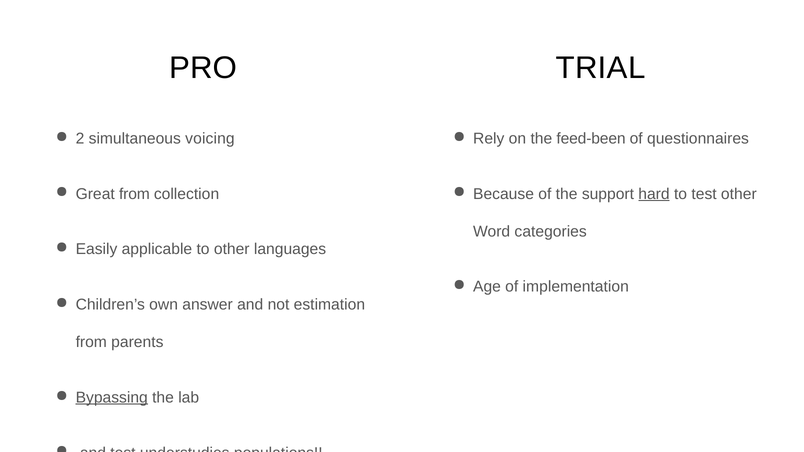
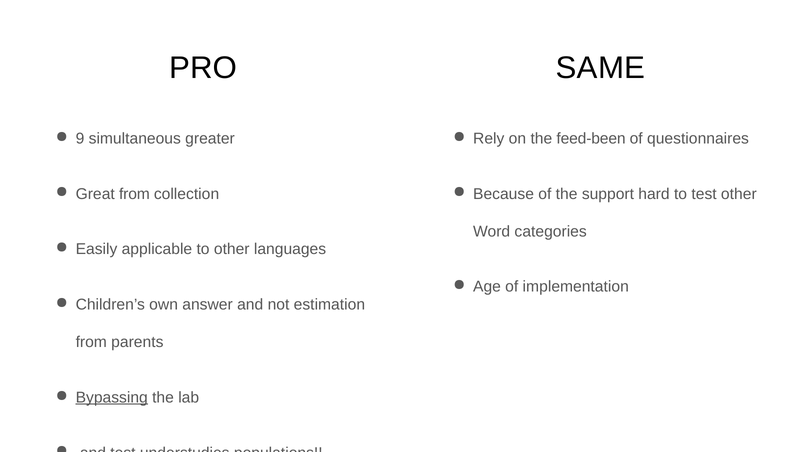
TRIAL: TRIAL -> SAME (601, 68)
2: 2 -> 9 (80, 139)
voicing: voicing -> greater (210, 139)
hard underline: present -> none (654, 194)
